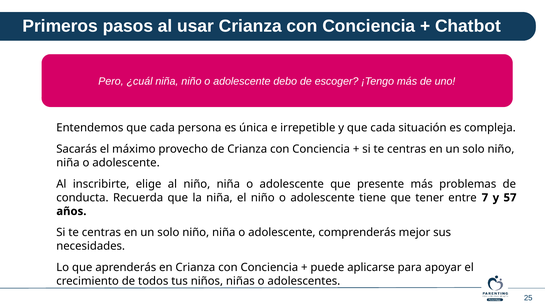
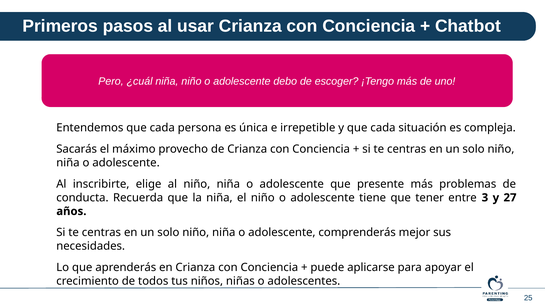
7: 7 -> 3 (485, 197)
57: 57 -> 27 (510, 197)
